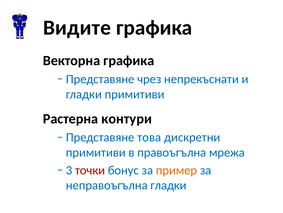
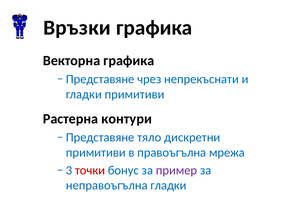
Видите: Видите -> Връзки (77, 28)
това: това -> тяло (149, 137)
пример colour: orange -> purple (177, 170)
